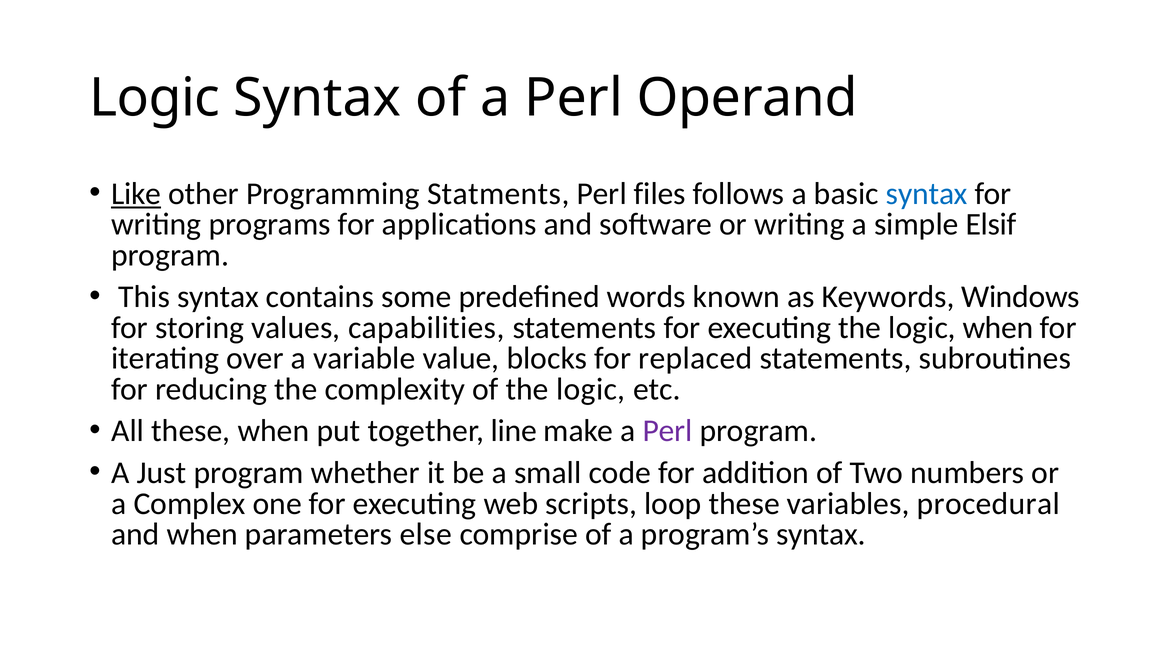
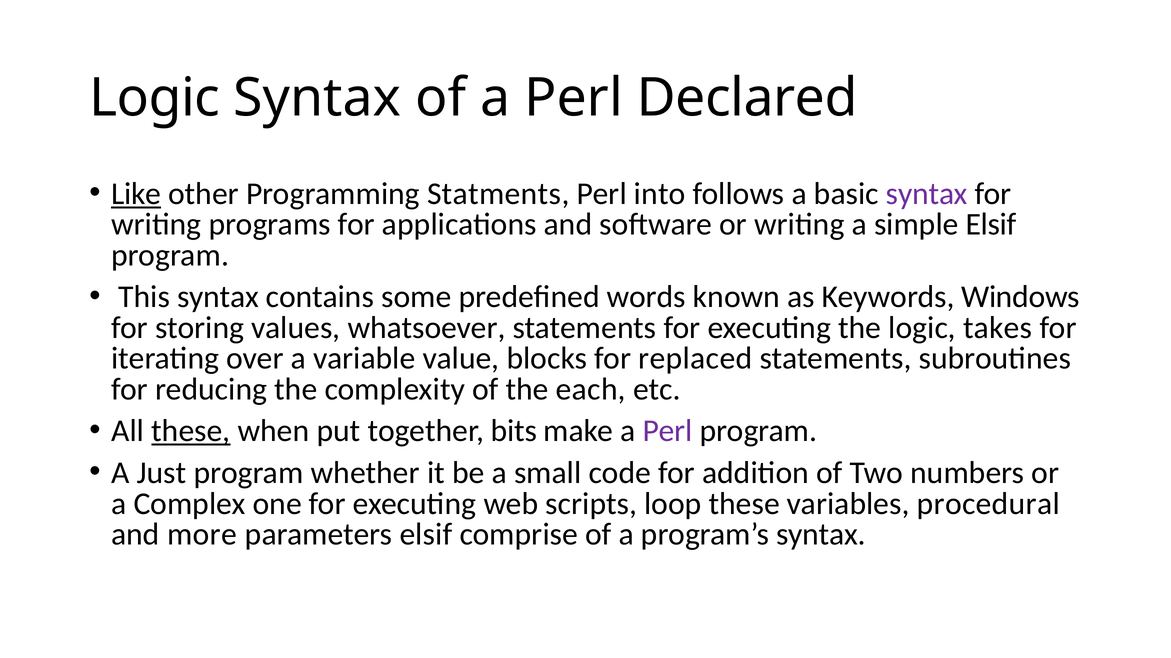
Operand: Operand -> Declared (747, 98)
files: files -> into (660, 194)
syntax colour: blue -> purple (927, 194)
capabilities: capabilities -> whatsoever (426, 328)
logic when: when -> takes (998, 328)
of the logic: logic -> each (591, 390)
these underline: none -> present (191, 431)
line: line -> bits (514, 431)
and when: when -> more (202, 535)
parameters else: else -> elsif (426, 535)
